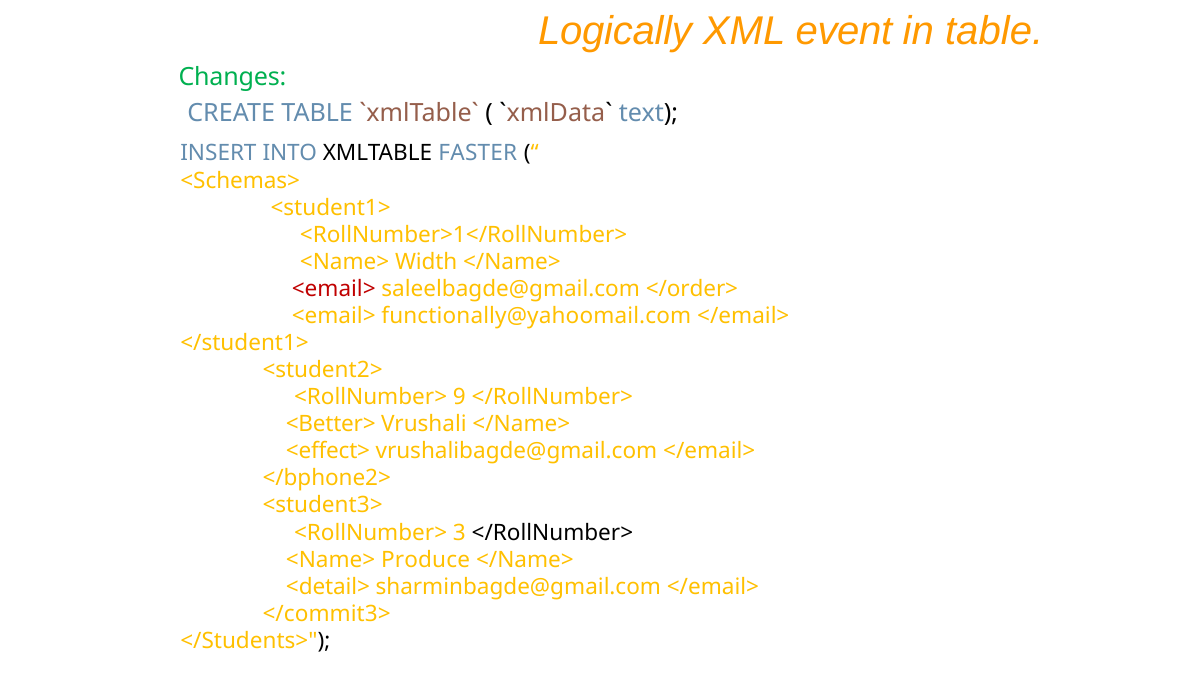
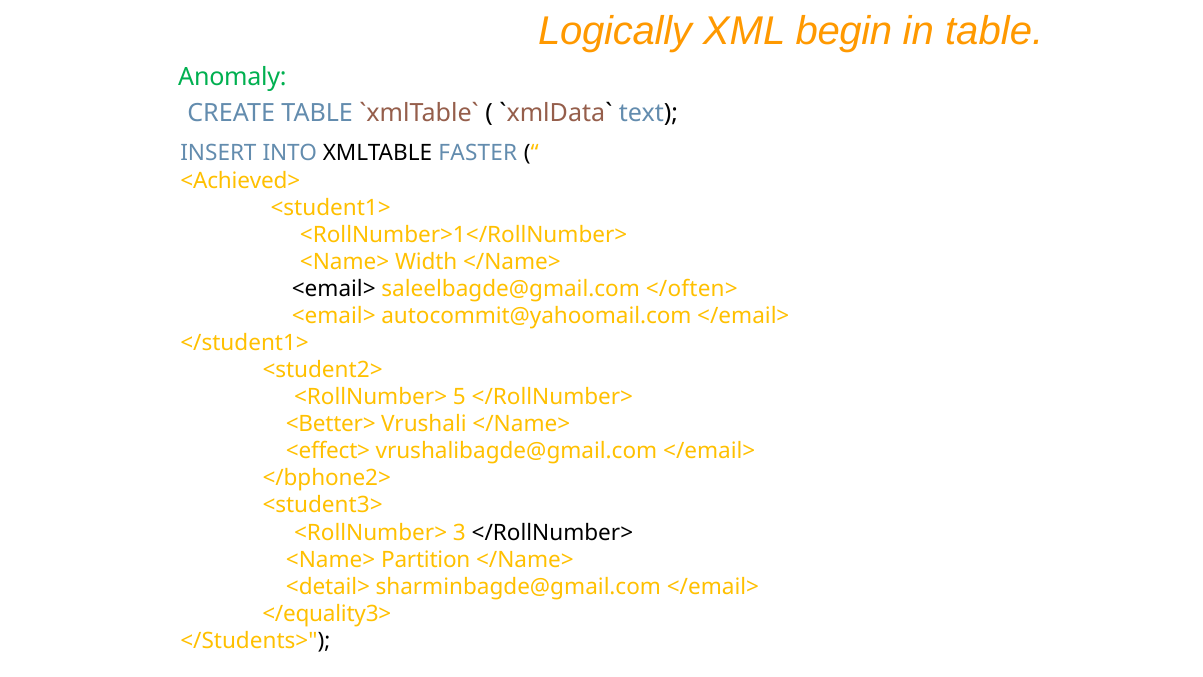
event: event -> begin (844, 31)
Changes: Changes -> Anomaly (232, 78)
<Schemas>: <Schemas> -> <Achieved> (240, 180)
<email> colour: red -> black (334, 289)
</order>: </order> -> </often> (692, 289)
functionally@yahoomail.com: functionally@yahoomail.com -> autocommit@yahoomail.com (536, 316)
9: 9 -> 5 (459, 397)
Produce: Produce -> Partition (426, 559)
</commit3>: </commit3> -> </equality3> (327, 614)
